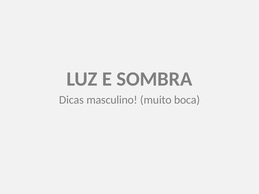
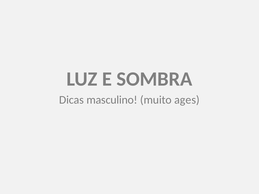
boca: boca -> ages (187, 100)
